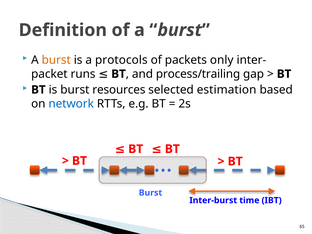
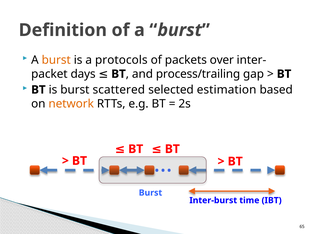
only: only -> over (222, 60)
runs: runs -> days (83, 74)
resources: resources -> scattered (119, 90)
network colour: blue -> orange (71, 104)
